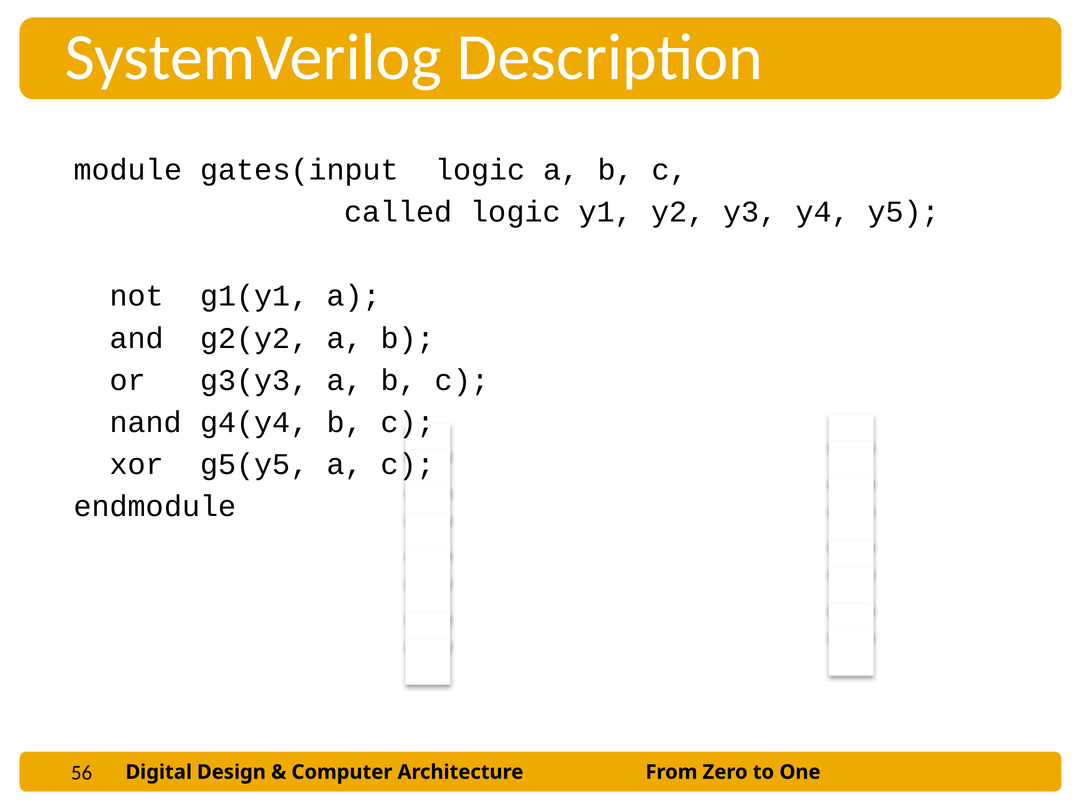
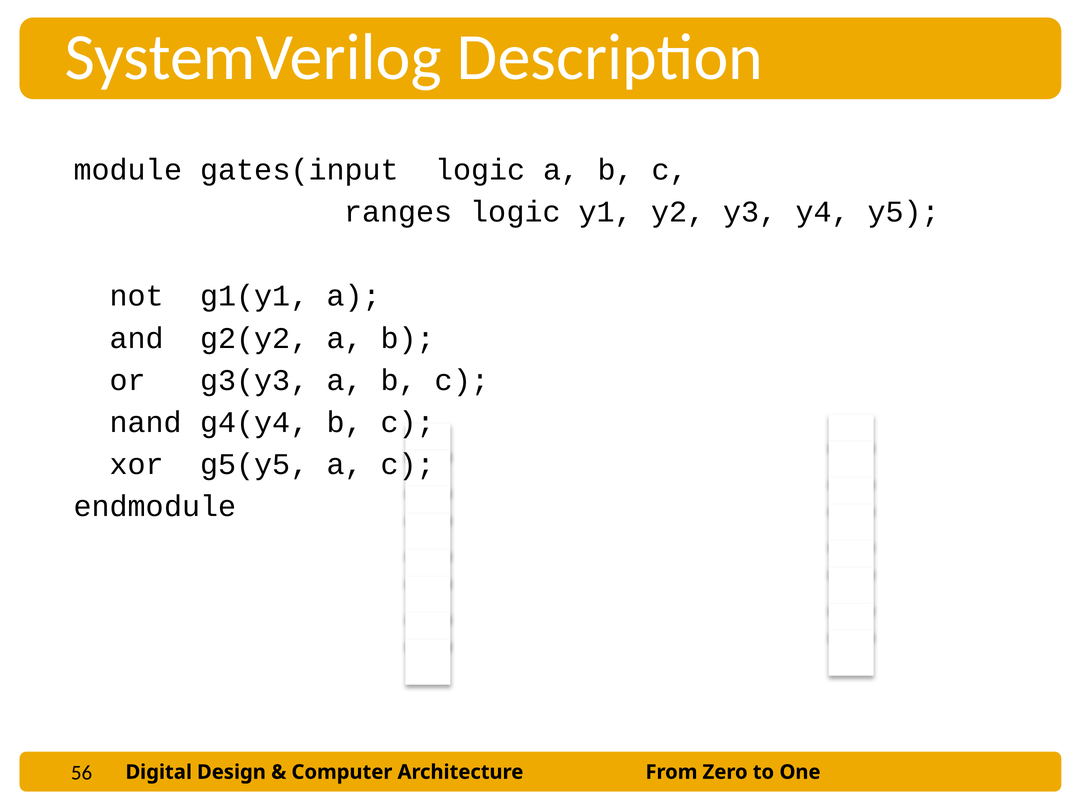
called: called -> ranges (398, 212)
